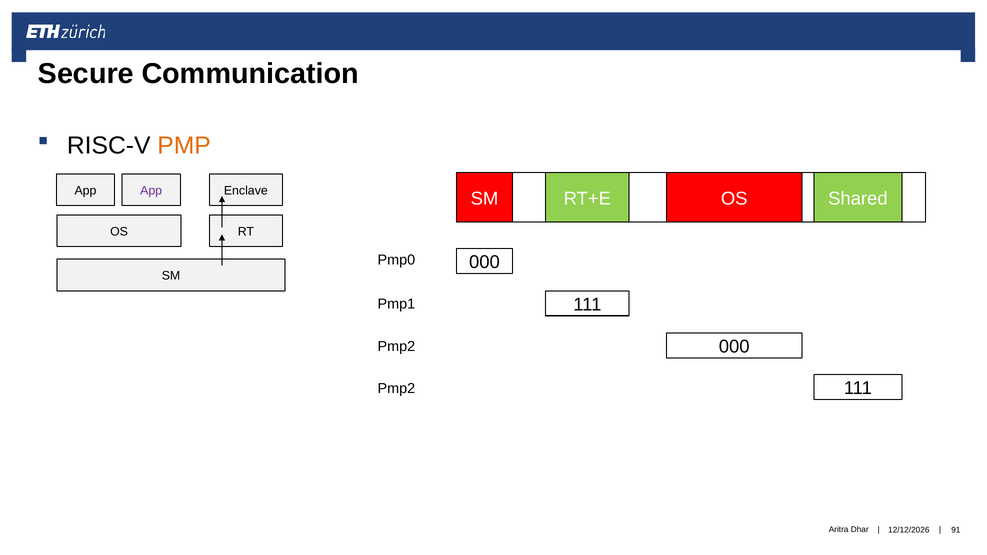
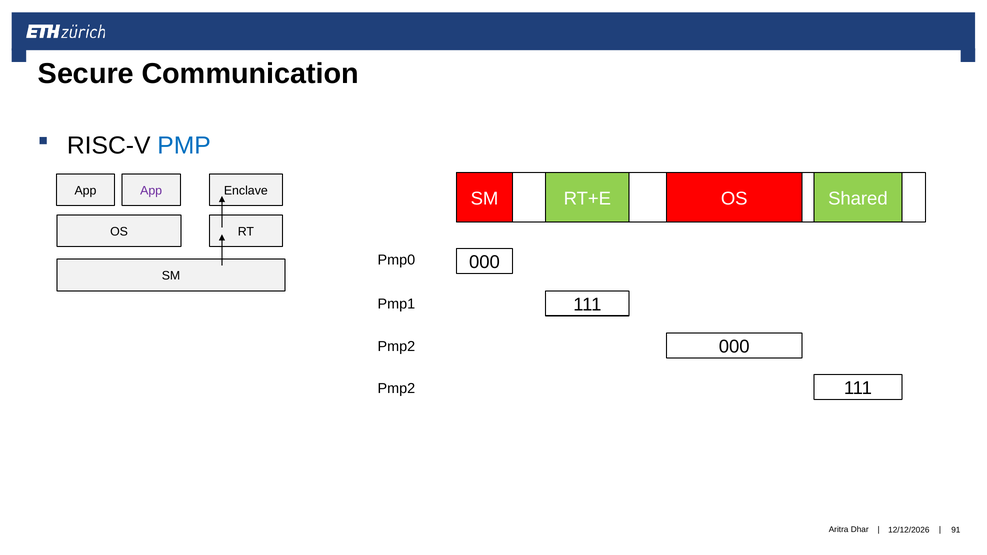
PMP colour: orange -> blue (184, 146)
